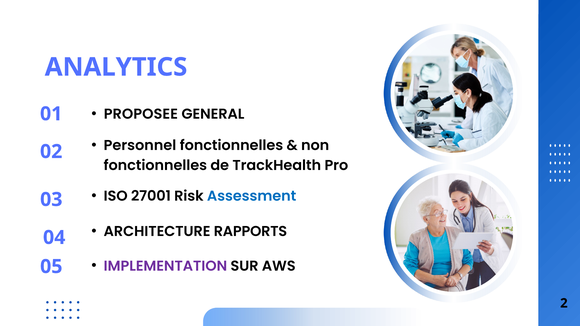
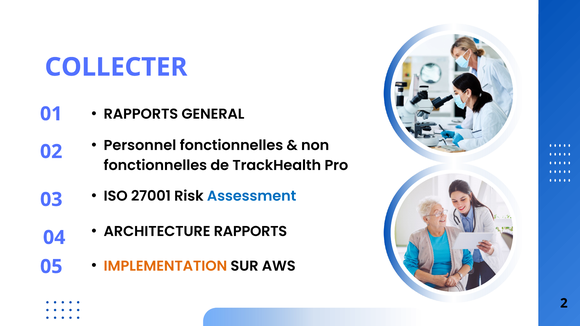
ANALYTICS: ANALYTICS -> COLLECTER (116, 67)
PROPOSEE: PROPOSEE -> RAPPORTS (141, 114)
IMPLEMENTATION colour: purple -> orange (165, 266)
